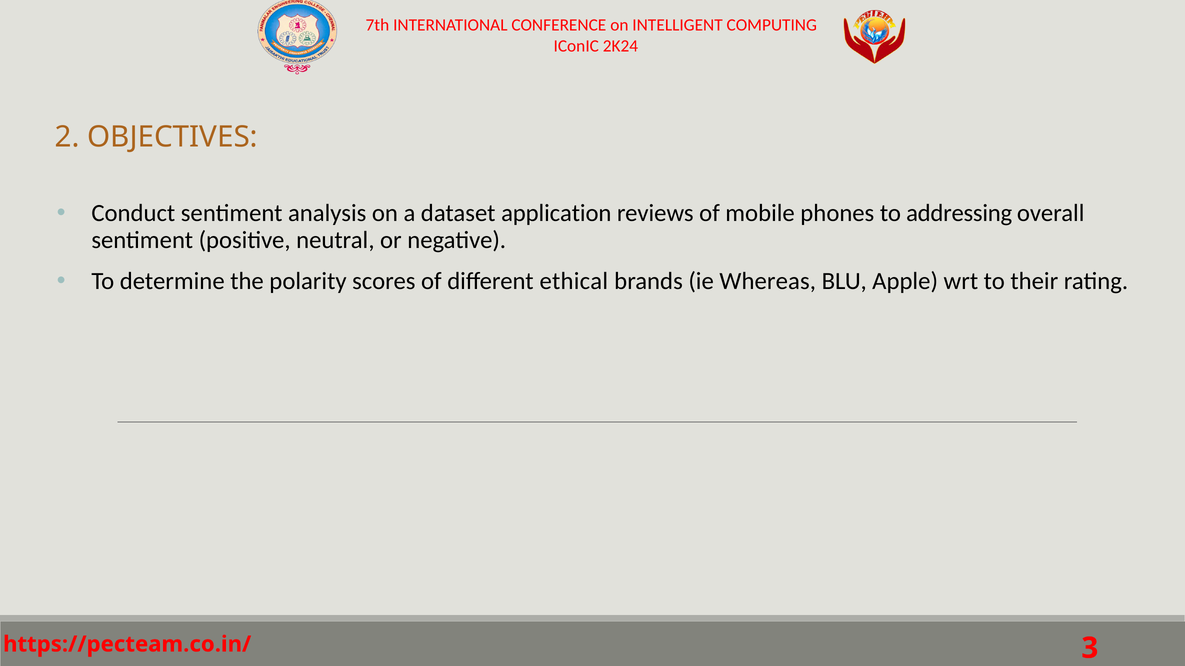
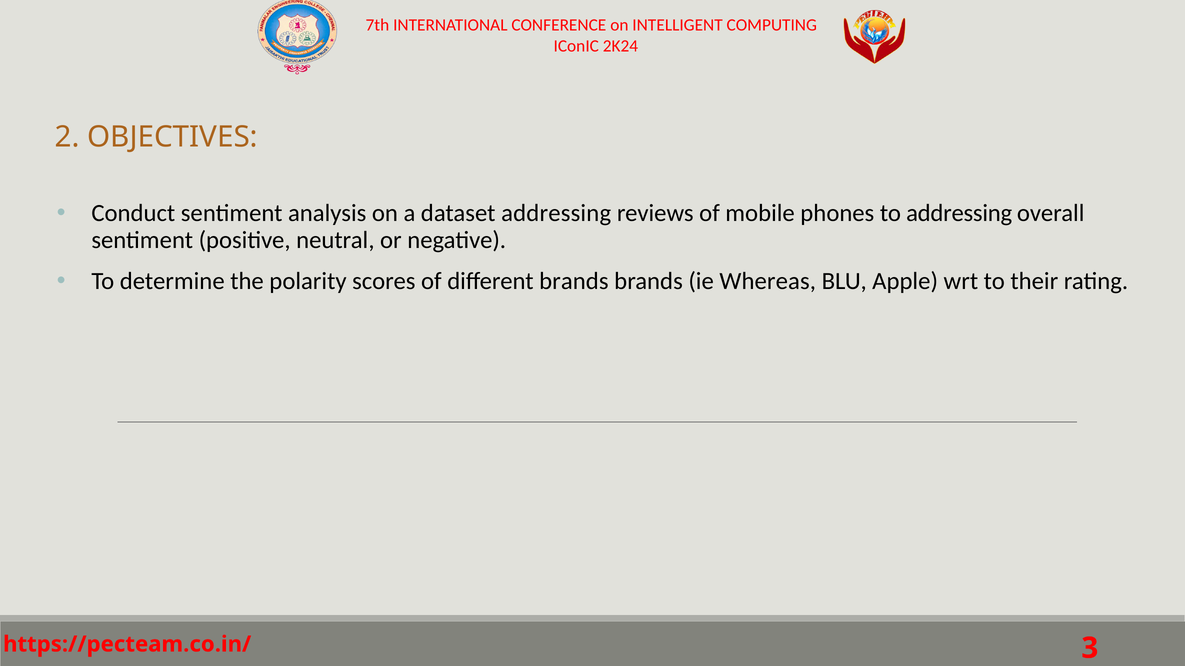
dataset application: application -> addressing (556, 213)
different ethical: ethical -> brands (574, 282)
